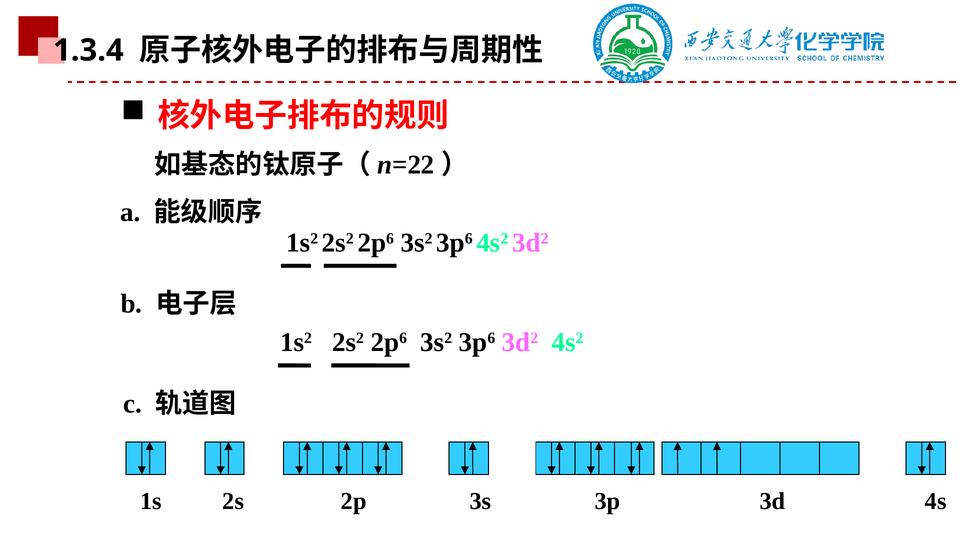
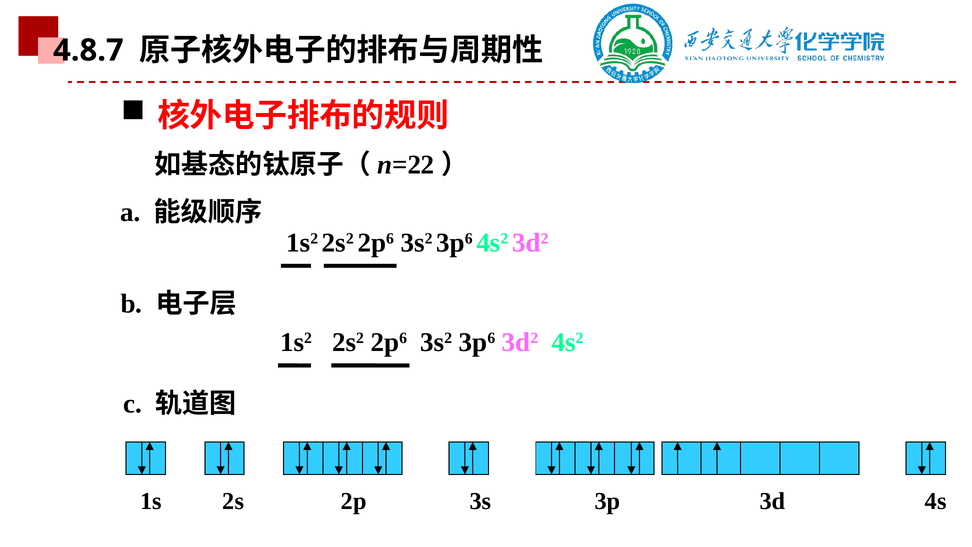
1.3.4: 1.3.4 -> 4.8.7 (88, 50)
